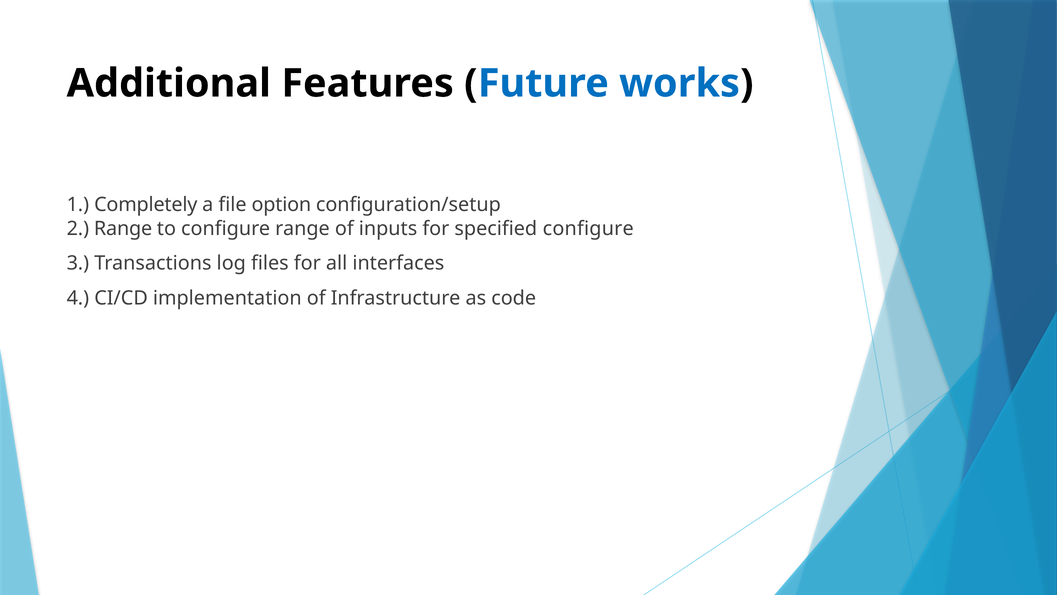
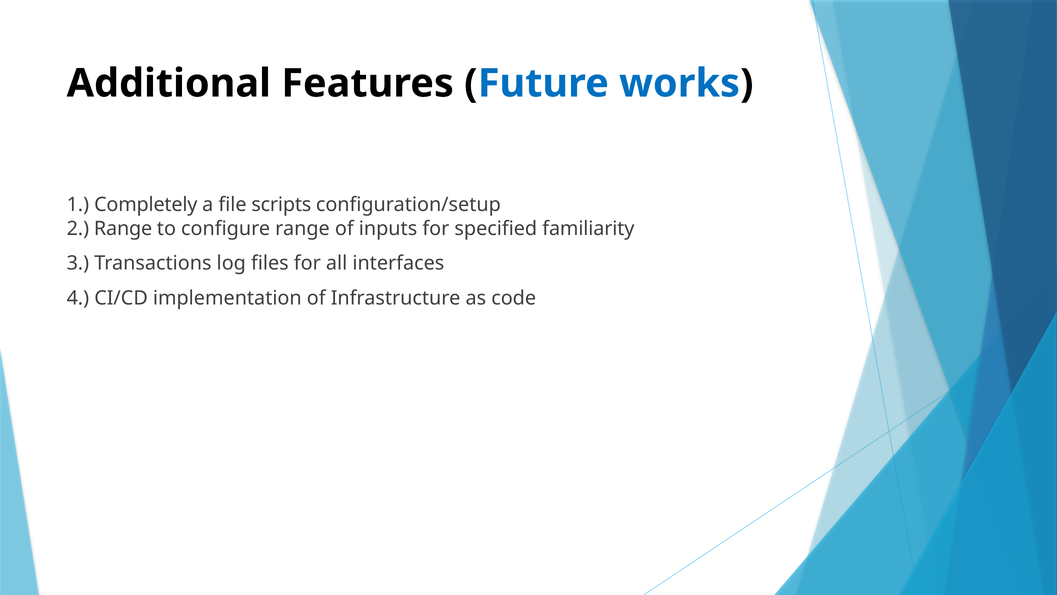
option: option -> scripts (281, 205)
specified configure: configure -> familiarity (588, 228)
